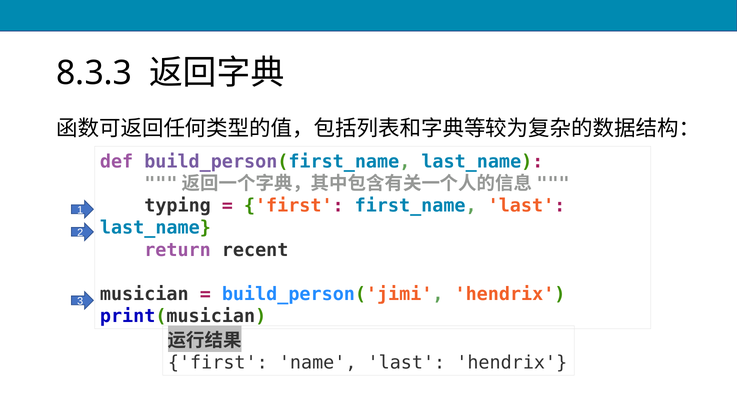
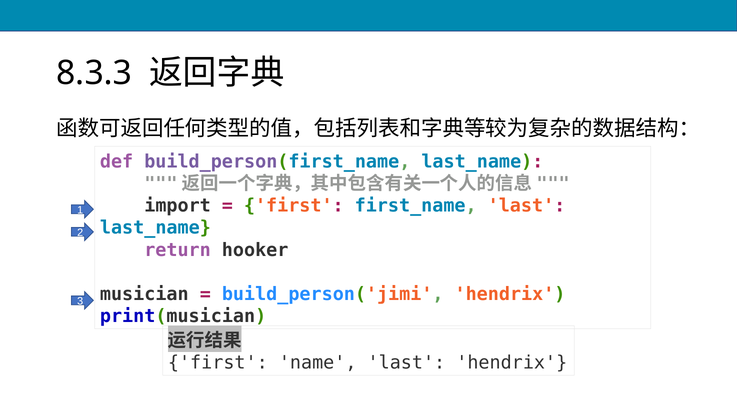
typing: typing -> import (178, 205)
recent: recent -> hooker (255, 250)
